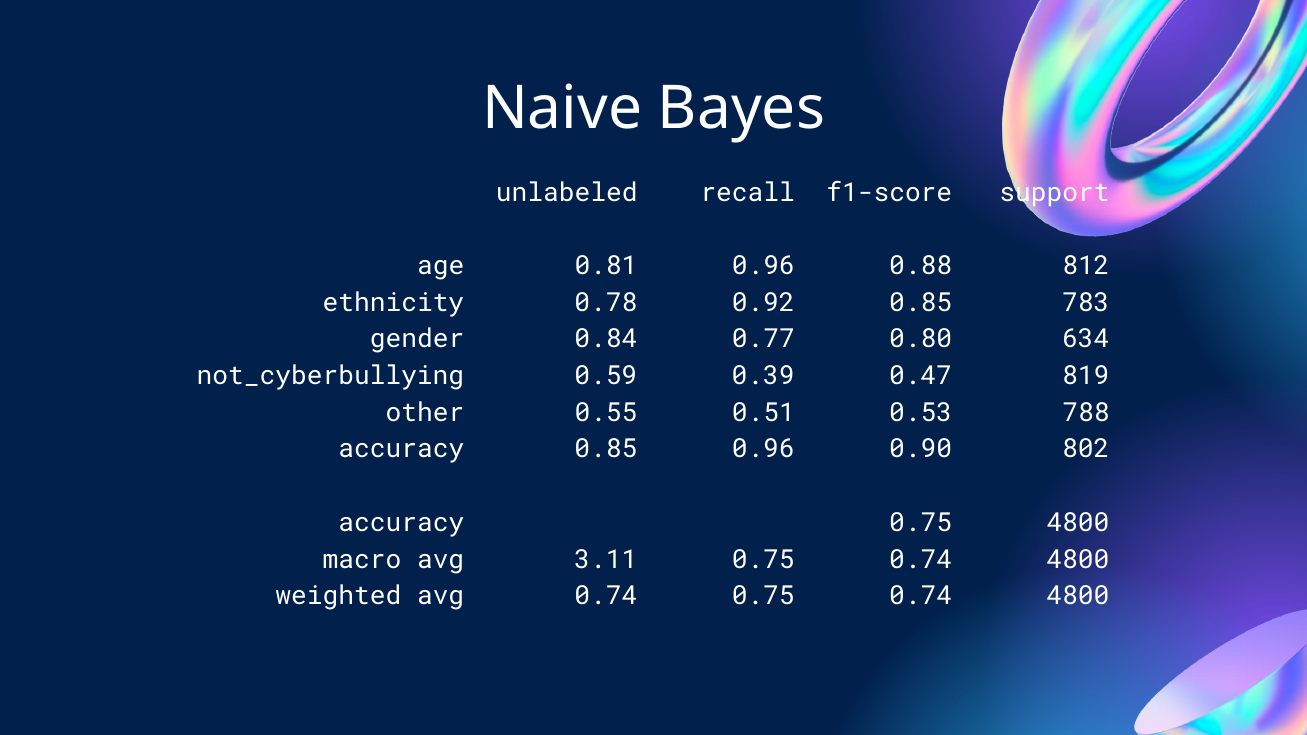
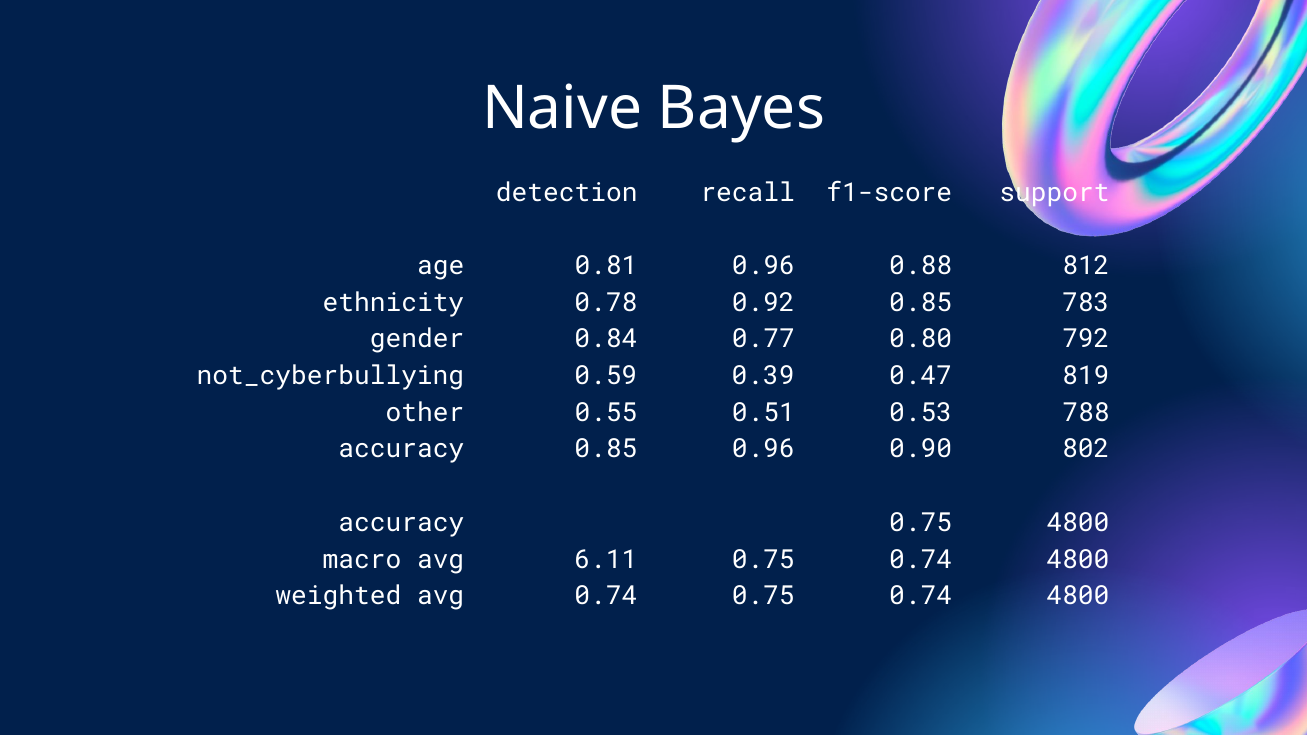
unlabeled: unlabeled -> detection (567, 192)
634: 634 -> 792 (1086, 339)
3.11: 3.11 -> 6.11 (606, 560)
